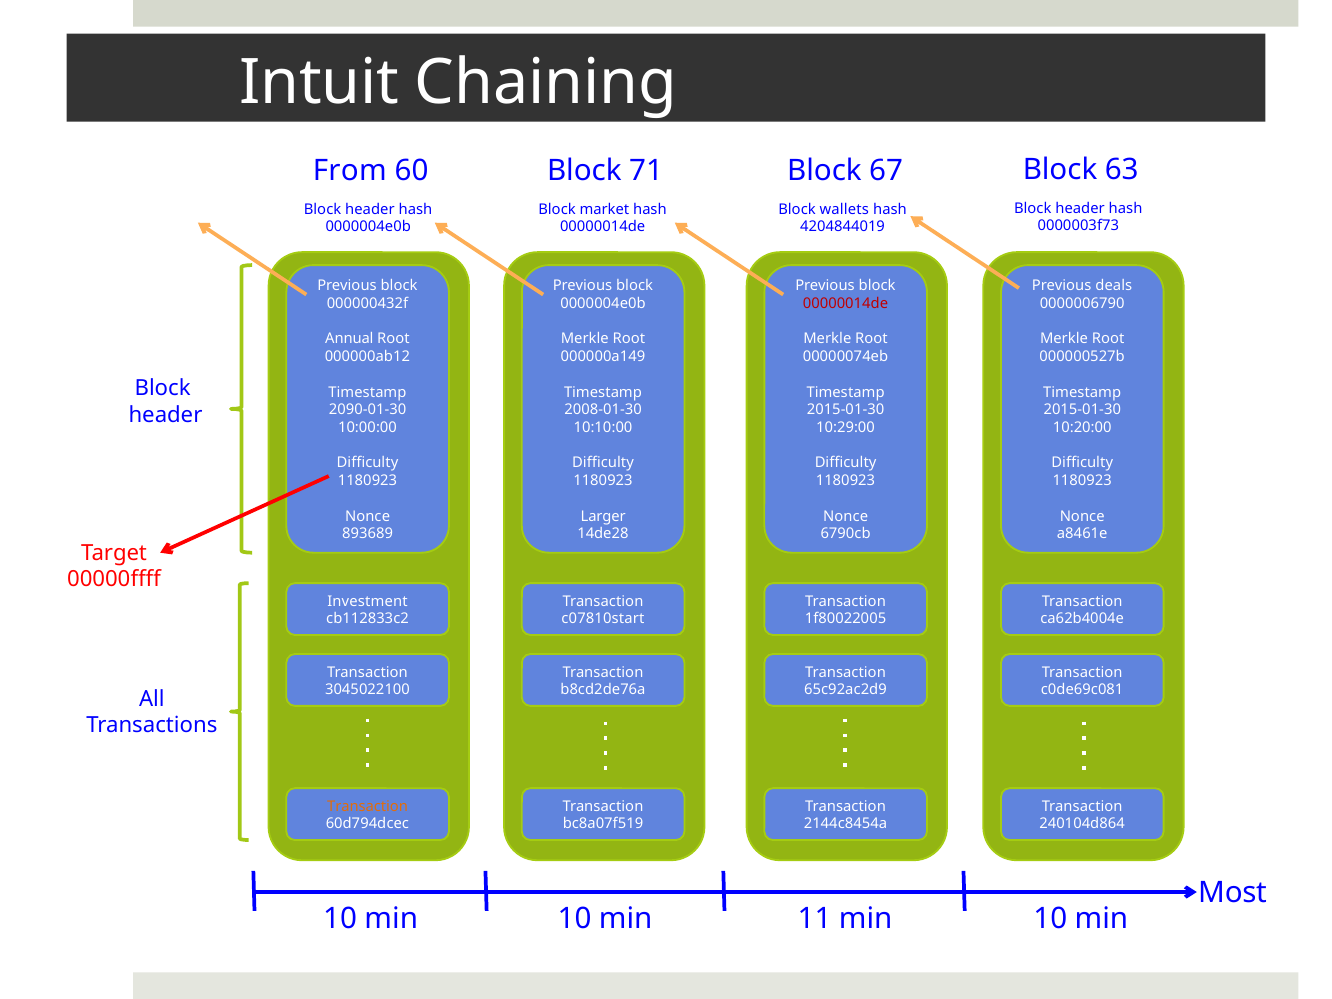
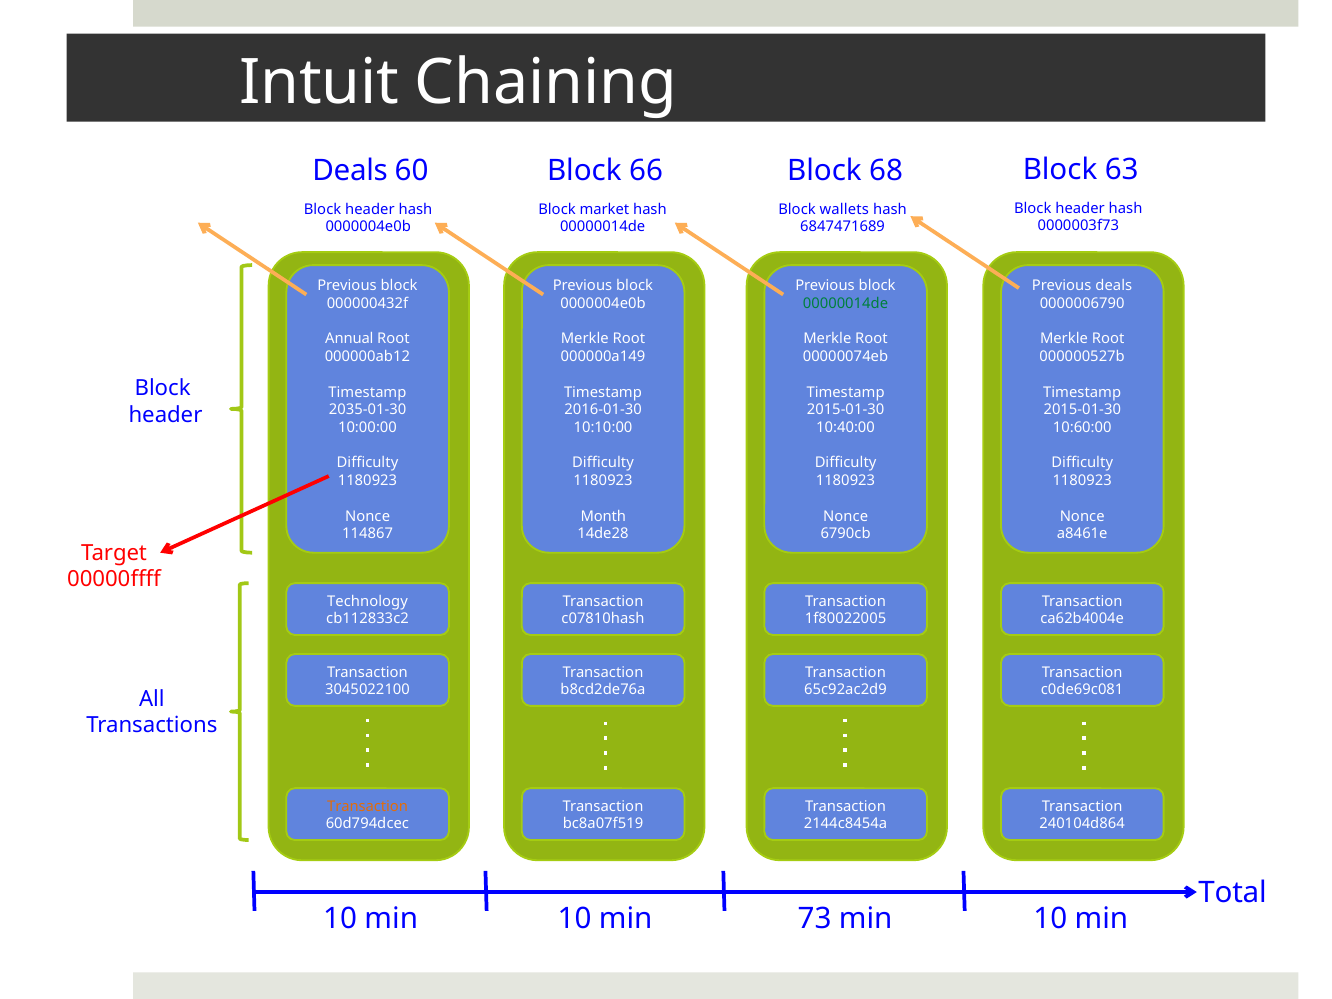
From: From -> Deals (350, 171)
71: 71 -> 66 (646, 171)
67: 67 -> 68 (886, 171)
4204844019: 4204844019 -> 6847471689 (843, 227)
00000014de colour: red -> green (845, 304)
2090-01-30: 2090-01-30 -> 2035-01-30 (368, 410)
2008-01-30: 2008-01-30 -> 2016-01-30 (603, 410)
10:29:00: 10:29:00 -> 10:40:00 (846, 428)
10:20:00: 10:20:00 -> 10:60:00 (1082, 428)
Larger: Larger -> Month (603, 516)
893689: 893689 -> 114867 (368, 534)
Investment: Investment -> Technology (368, 601)
c07810start: c07810start -> c07810hash (603, 619)
Most: Most -> Total (1233, 892)
11: 11 -> 73 (815, 919)
